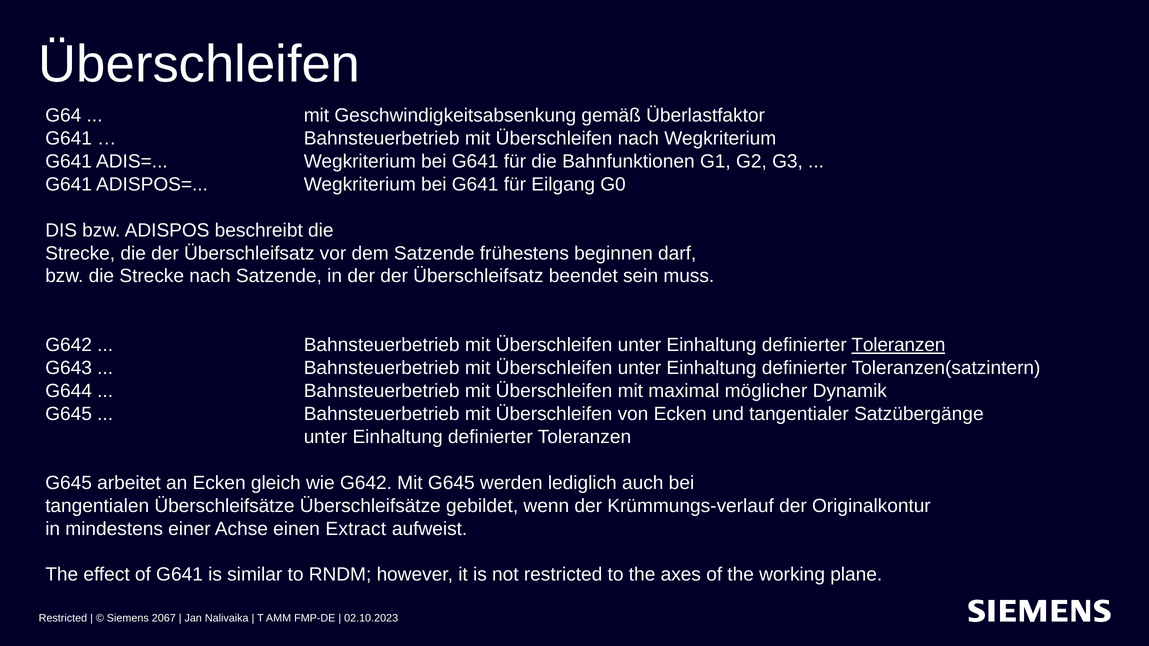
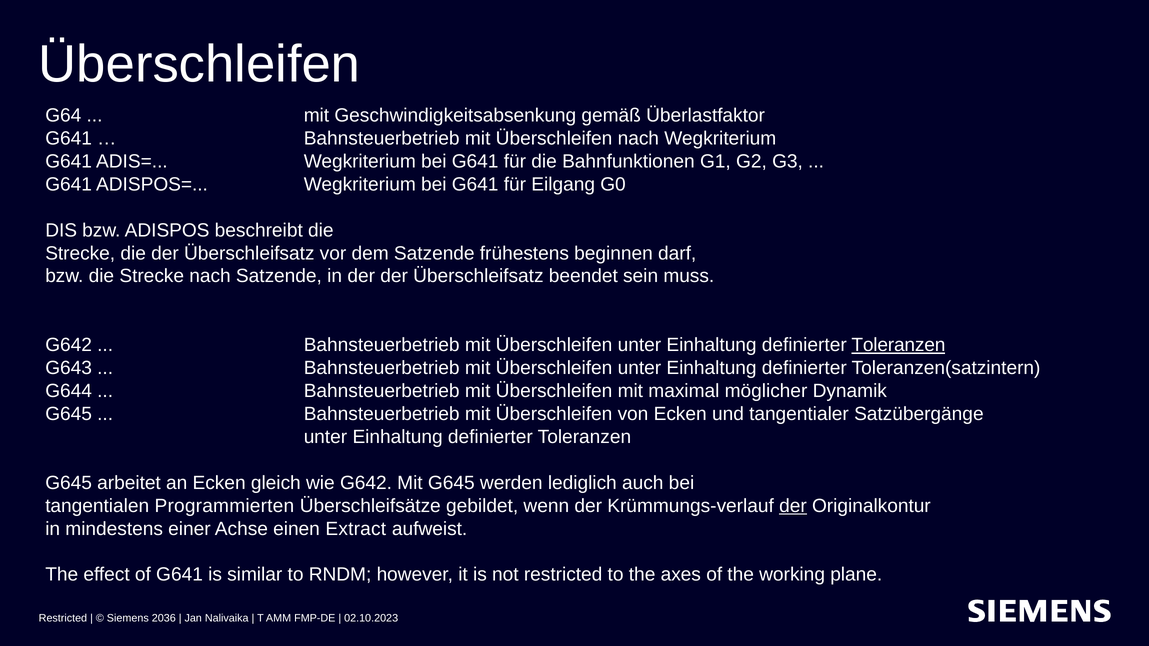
tangentialen Überschleifsätze: Überschleifsätze -> Programmierten (224, 506)
der underline: none -> present (793, 506)
2067: 2067 -> 2036 (164, 618)
